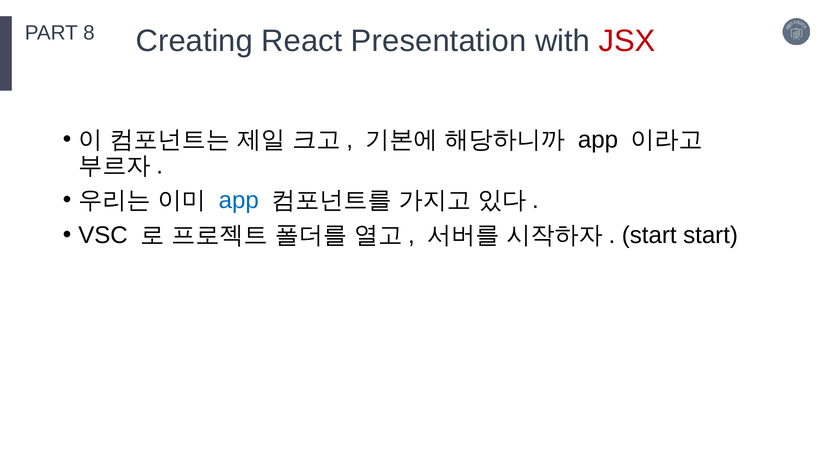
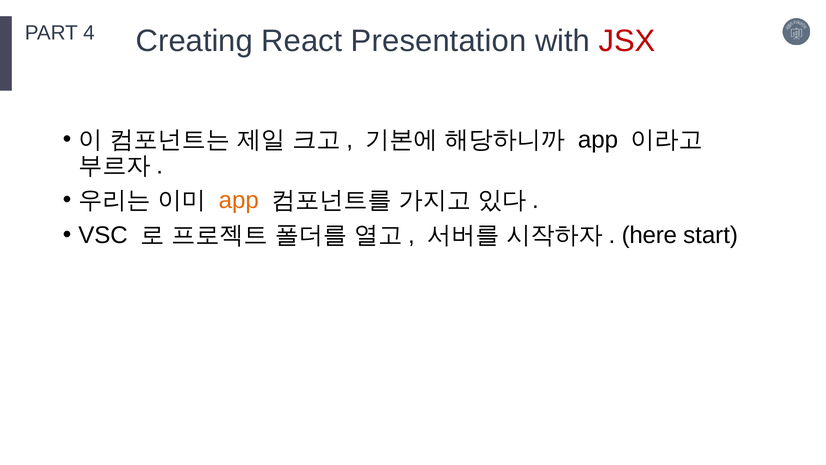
8: 8 -> 4 (89, 33)
app colour: blue -> orange (239, 200)
start: start -> here (649, 235)
